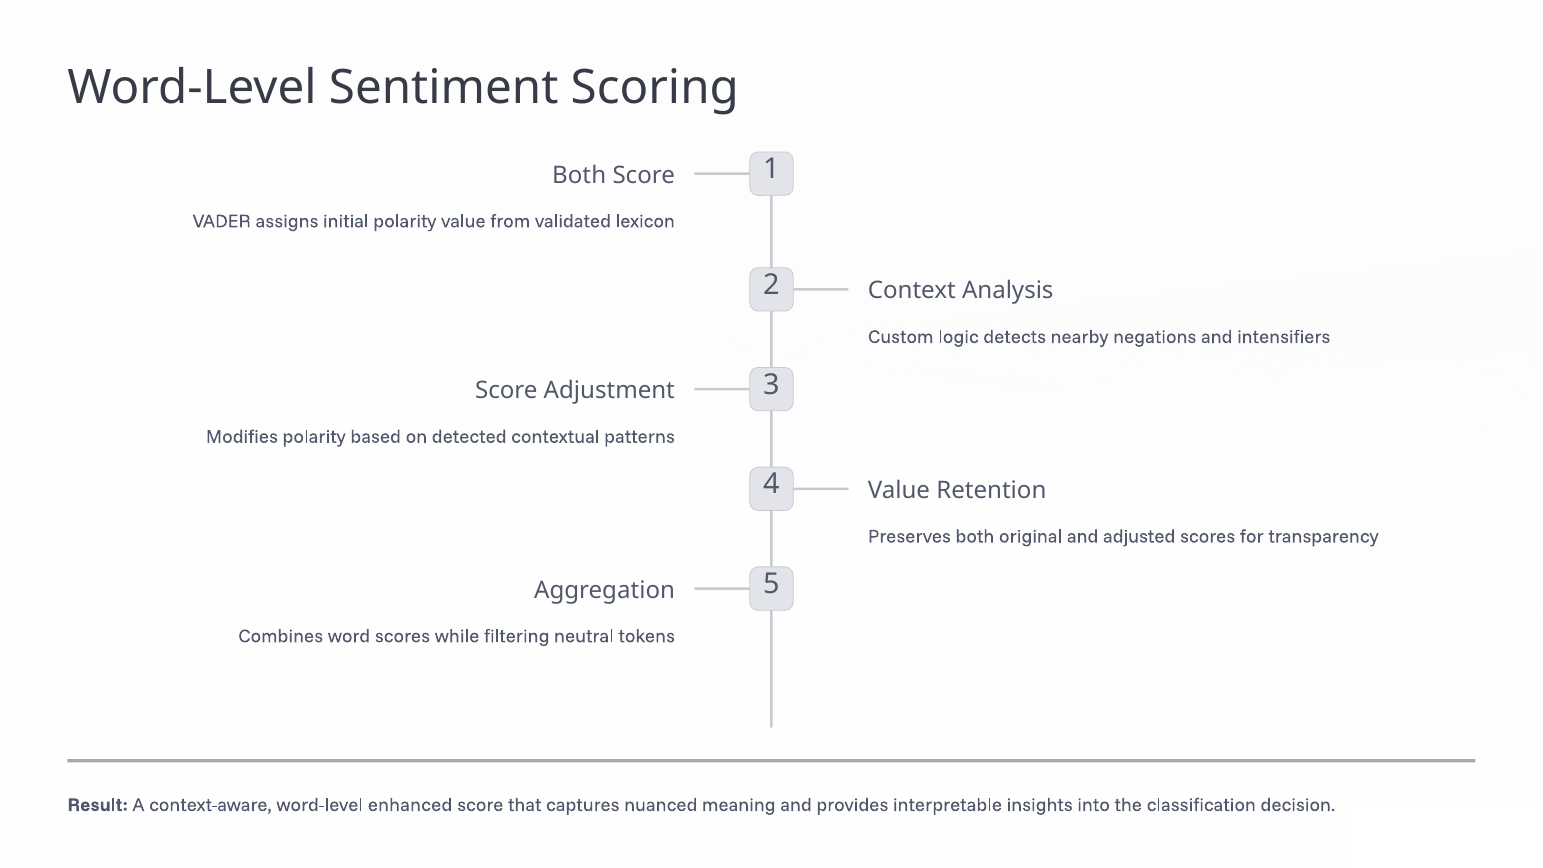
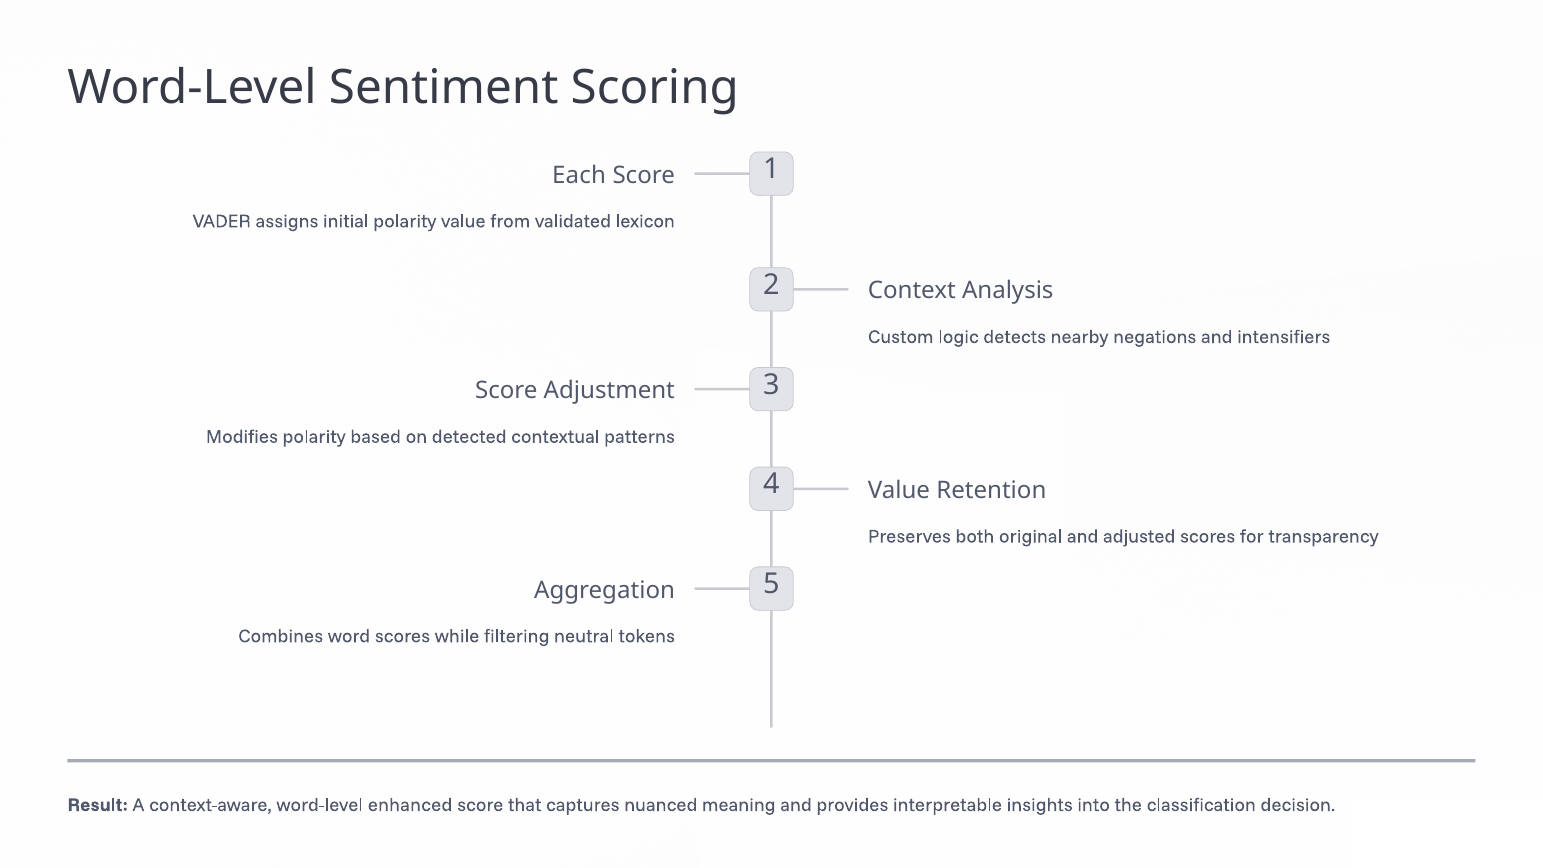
Both: Both -> Each (579, 175)
